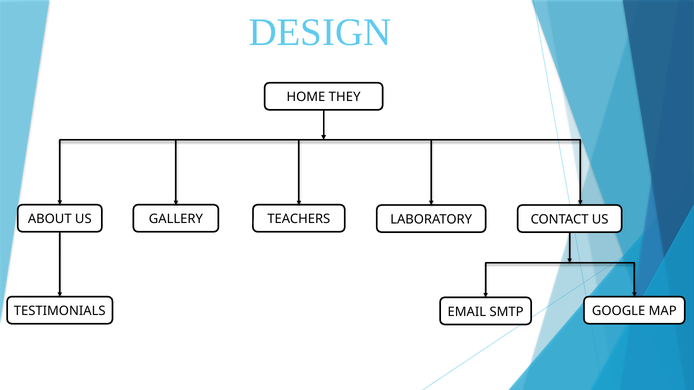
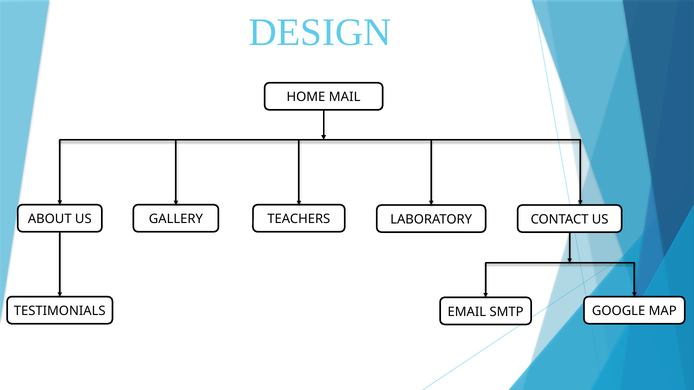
THEY: THEY -> MAIL (345, 97)
